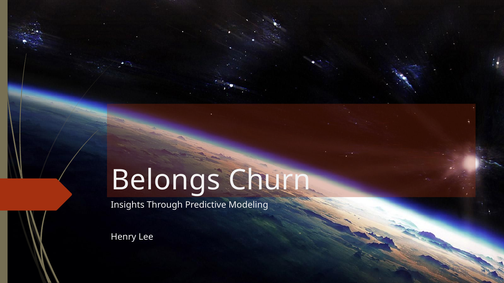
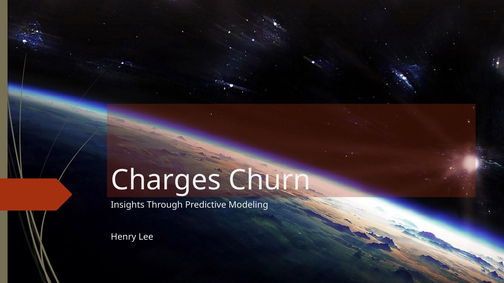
Belongs: Belongs -> Charges (166, 181)
